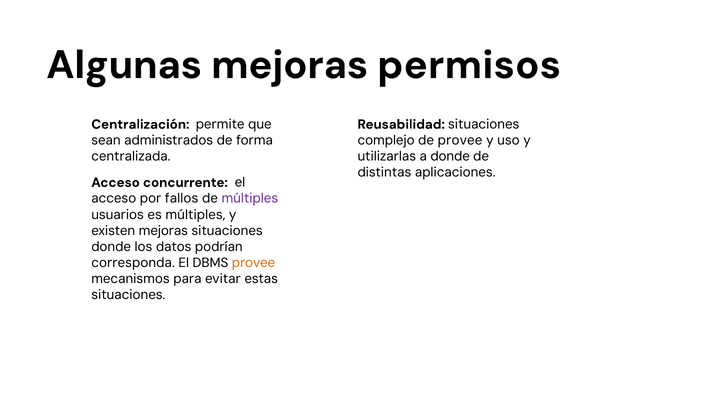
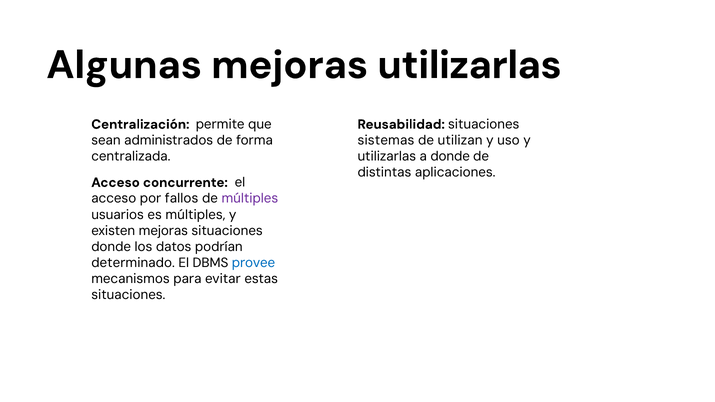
mejoras permisos: permisos -> utilizarlas (470, 65)
complejo: complejo -> sistemas (386, 140)
de provee: provee -> utilizan (460, 140)
corresponda: corresponda -> determinado (133, 263)
provee colour: orange -> blue (253, 263)
